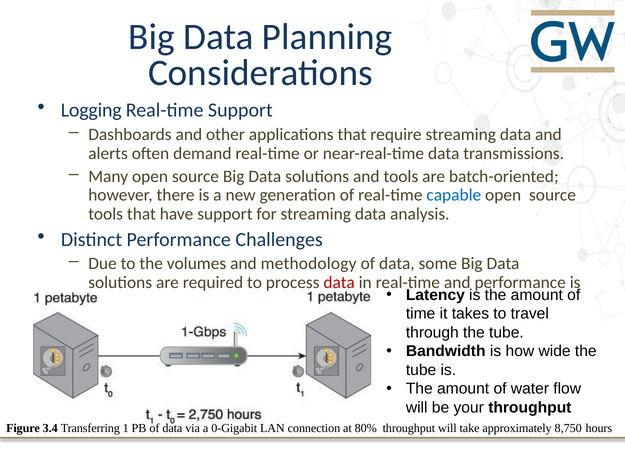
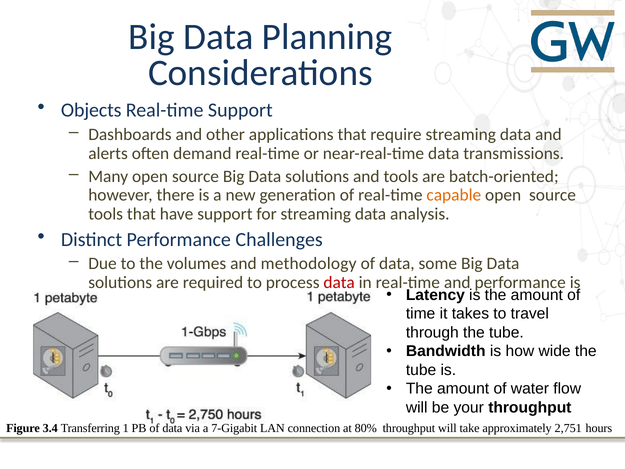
Logging: Logging -> Objects (91, 110)
capable colour: blue -> orange (454, 195)
0-Gigabit: 0-Gigabit -> 7-Gigabit (234, 428)
8,750: 8,750 -> 2,751 (568, 428)
